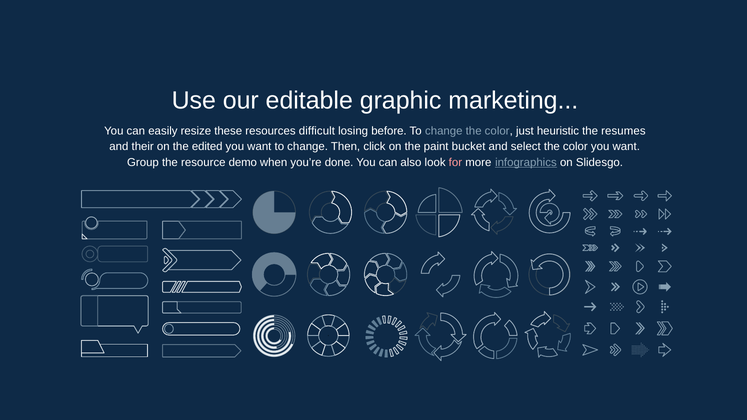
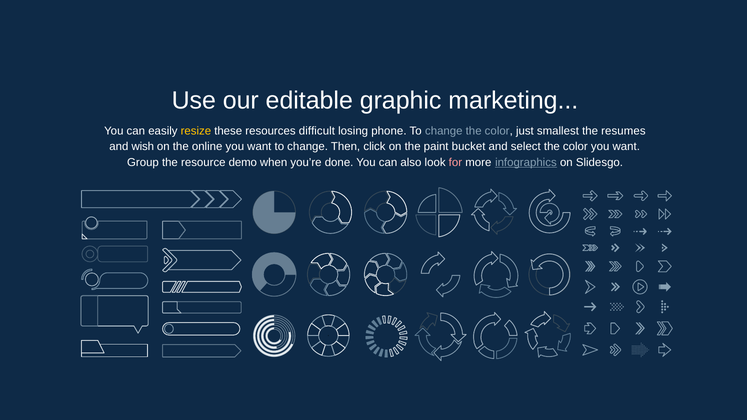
resize colour: white -> yellow (196, 131)
before: before -> phone (389, 131)
heuristic: heuristic -> smallest (558, 131)
their: their -> wish (143, 147)
edited: edited -> online (207, 147)
